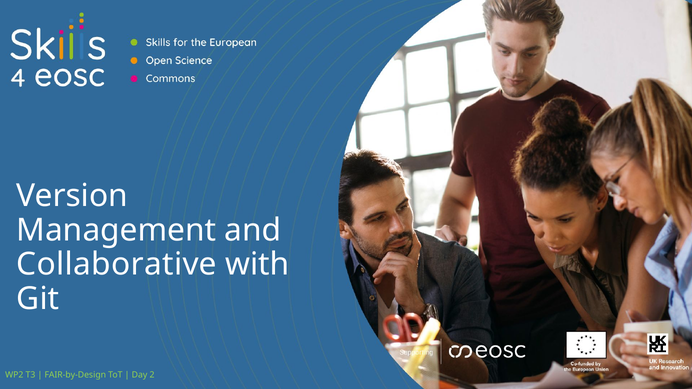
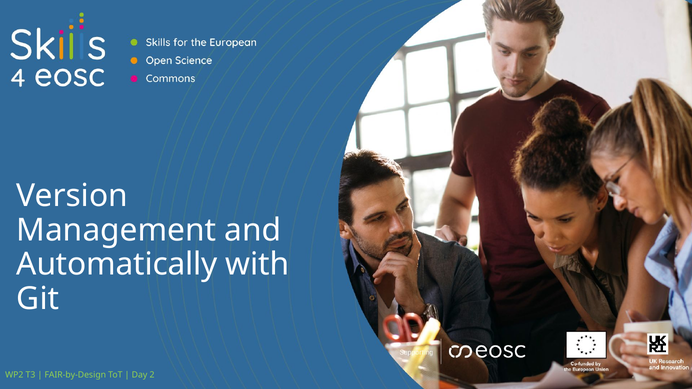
Collaborative: Collaborative -> Automatically (117, 265)
